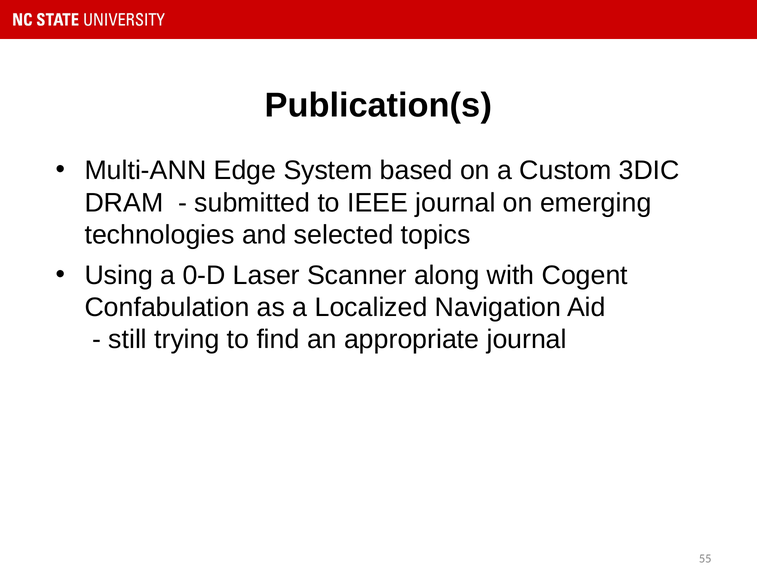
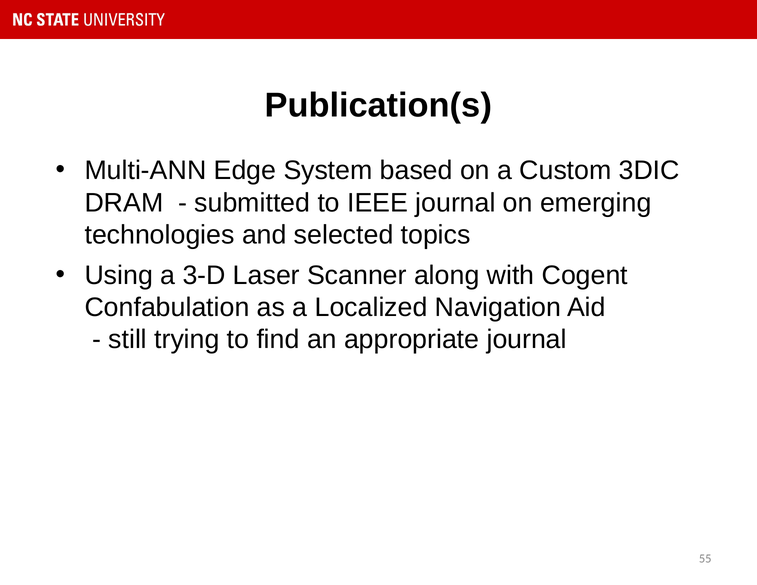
0-D: 0-D -> 3-D (204, 275)
